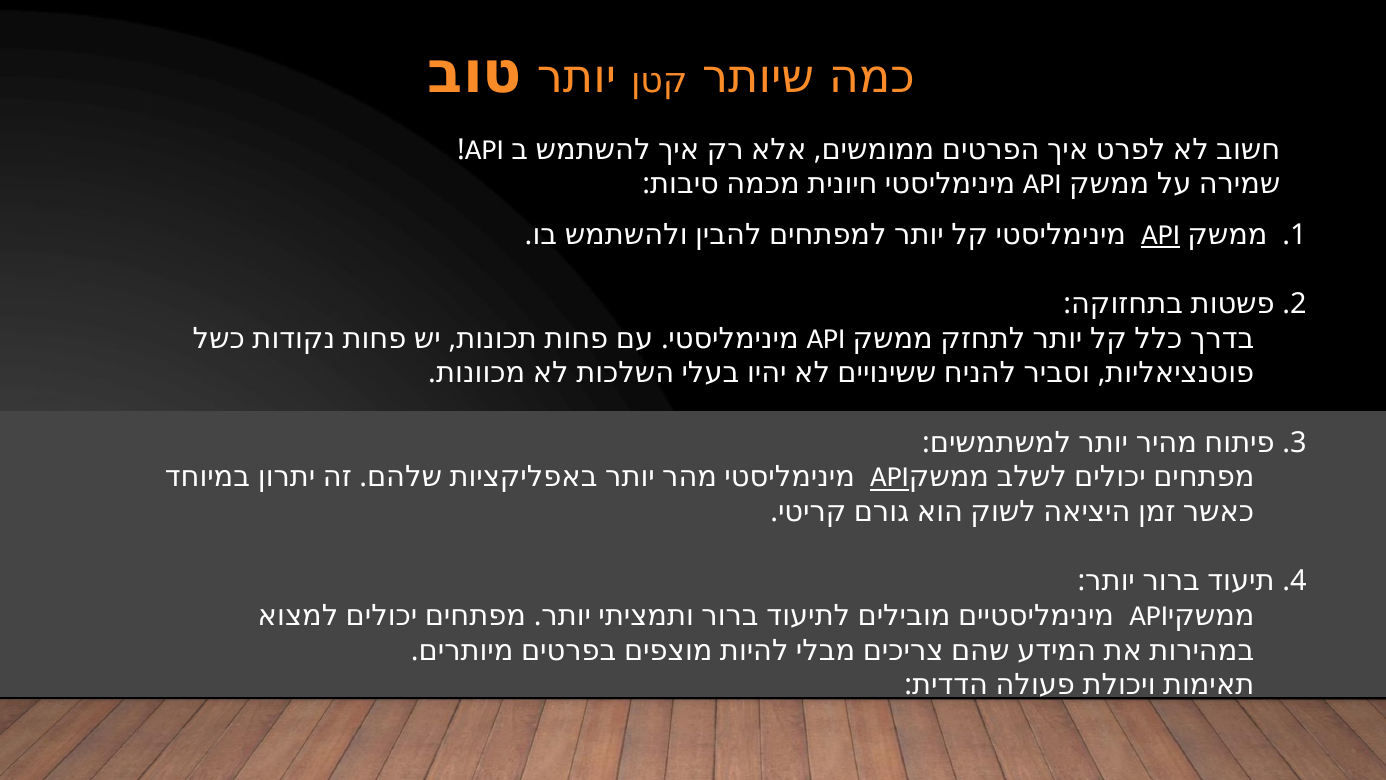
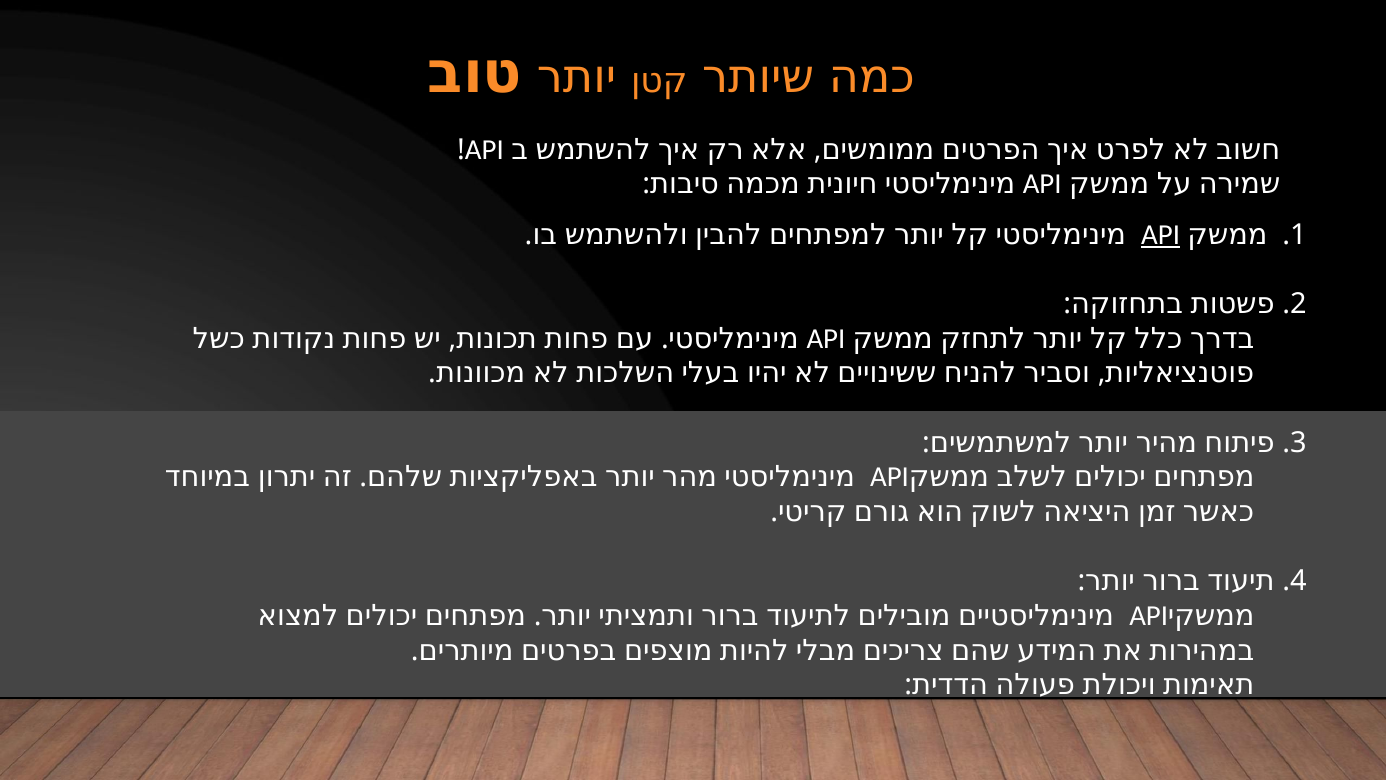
API underline: present -> none (890, 477)
